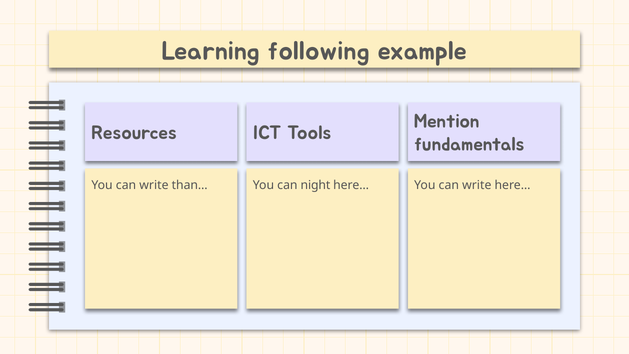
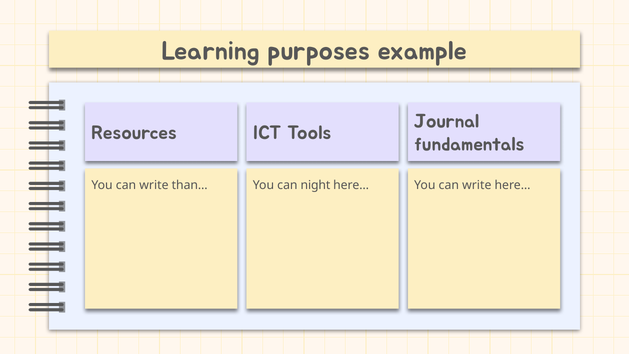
following: following -> purposes (319, 51)
Mention: Mention -> Journal (447, 121)
